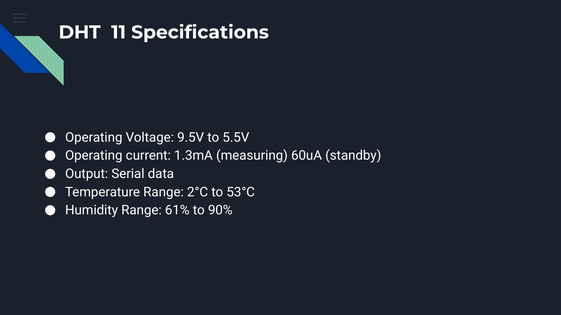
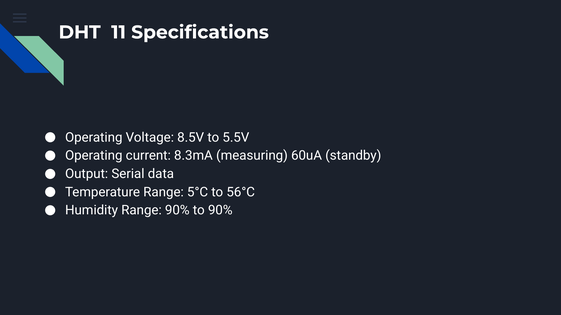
9.5V: 9.5V -> 8.5V (191, 138)
1.3mA: 1.3mA -> 8.3mA (193, 156)
2°C: 2°C -> 5°C (198, 192)
53°C: 53°C -> 56°C (241, 192)
Range 61%: 61% -> 90% (177, 211)
